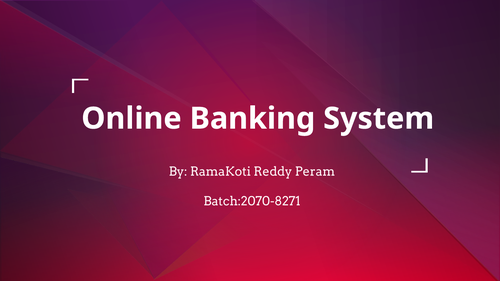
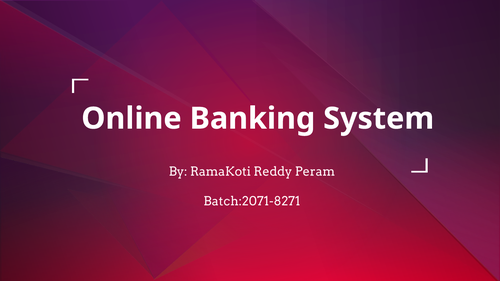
Batch:2070-8271: Batch:2070-8271 -> Batch:2071-8271 (252, 202)
